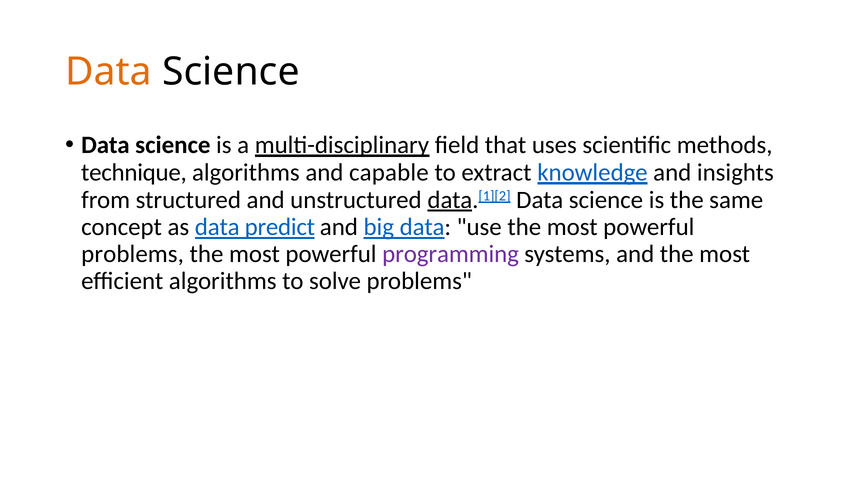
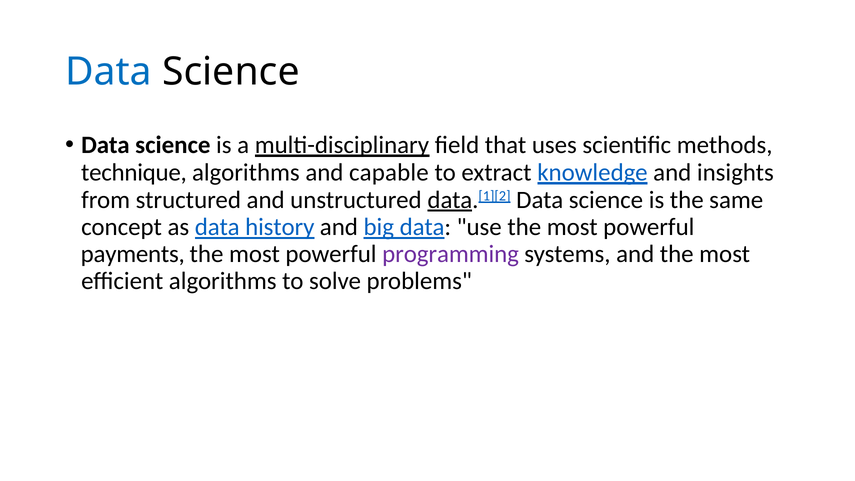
Data colour: orange -> blue (109, 72)
predict: predict -> history (280, 227)
problems: problems -> payments (133, 254)
